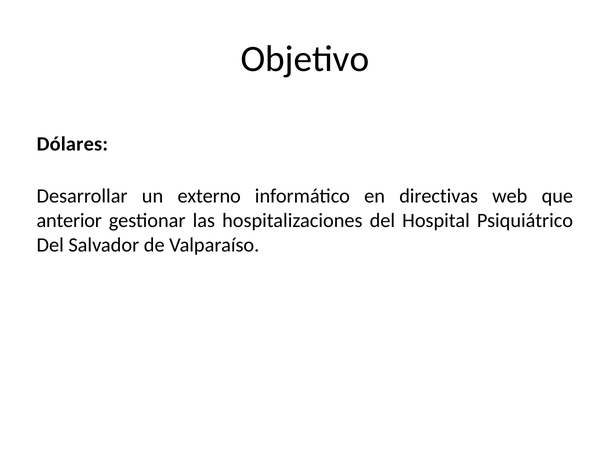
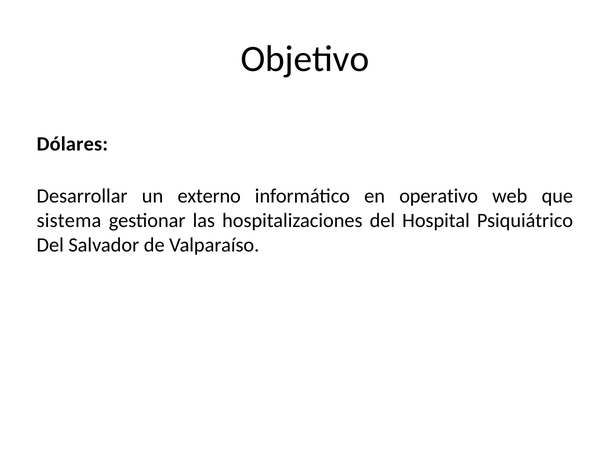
directivas: directivas -> operativo (439, 196)
anterior: anterior -> sistema (69, 221)
